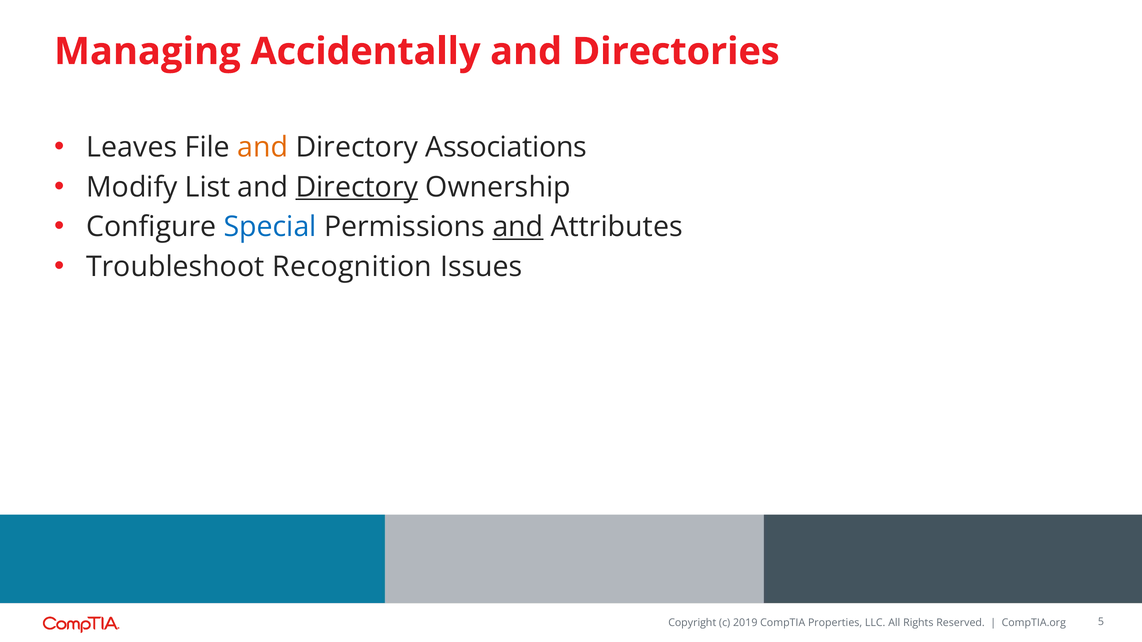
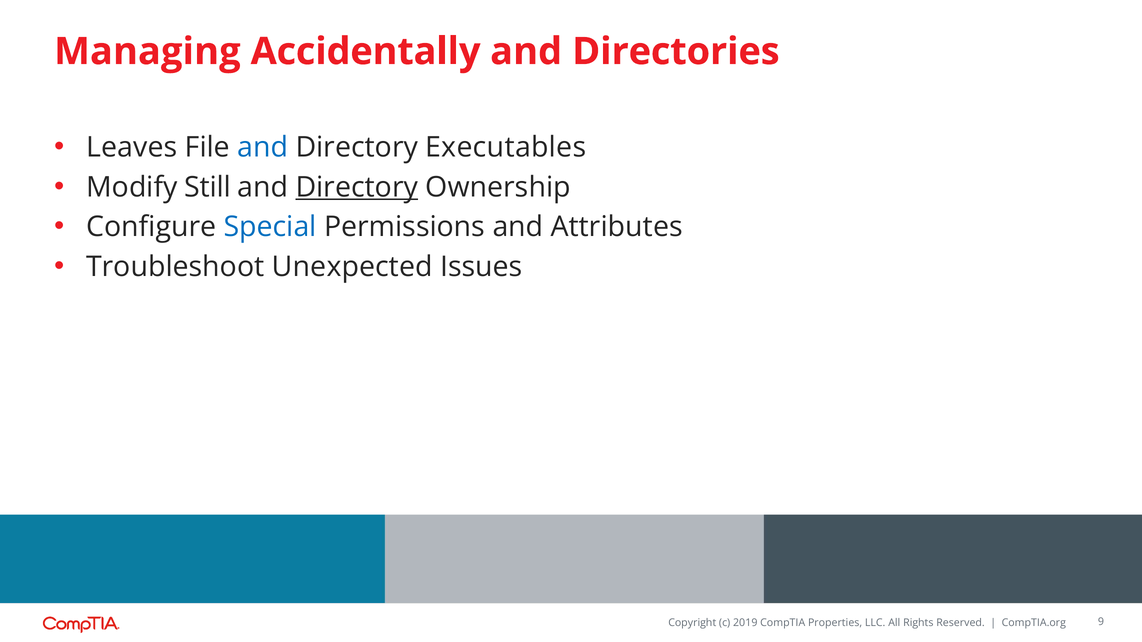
and colour: orange -> blue (263, 147)
Associations: Associations -> Executables (506, 147)
List: List -> Still (208, 187)
and underline: present -> none (518, 227)
Recognition: Recognition -> Unexpected (352, 267)
5: 5 -> 9 (1101, 622)
